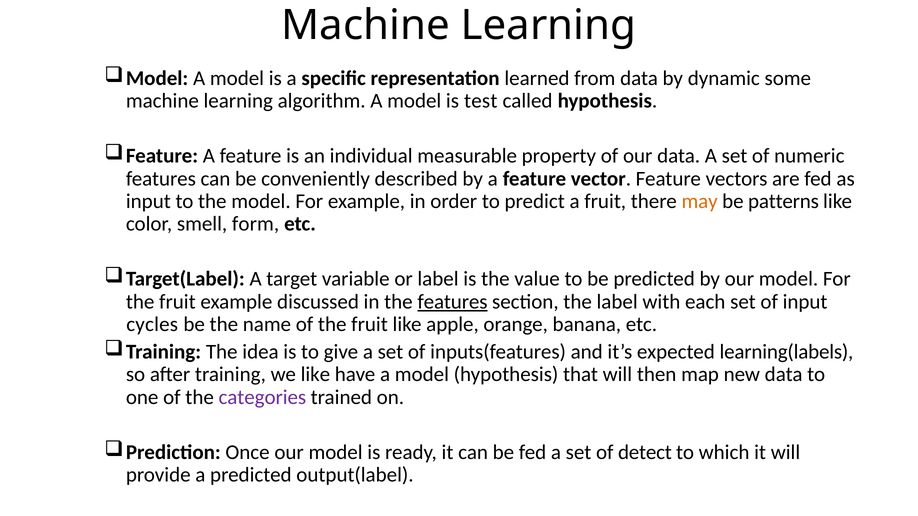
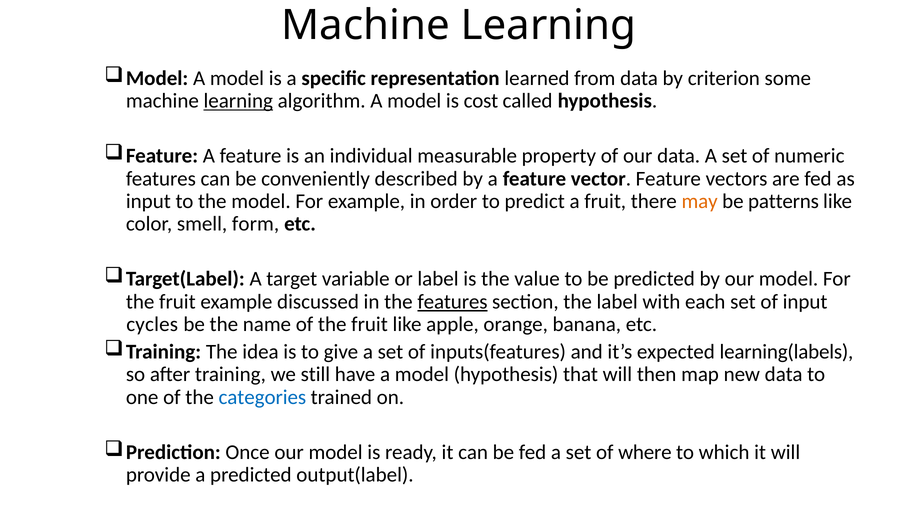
dynamic: dynamic -> criterion (724, 78)
learning underline: none -> present (238, 101)
test: test -> cost (481, 101)
we like: like -> still (315, 375)
categories colour: purple -> blue (262, 397)
detect: detect -> where (645, 452)
